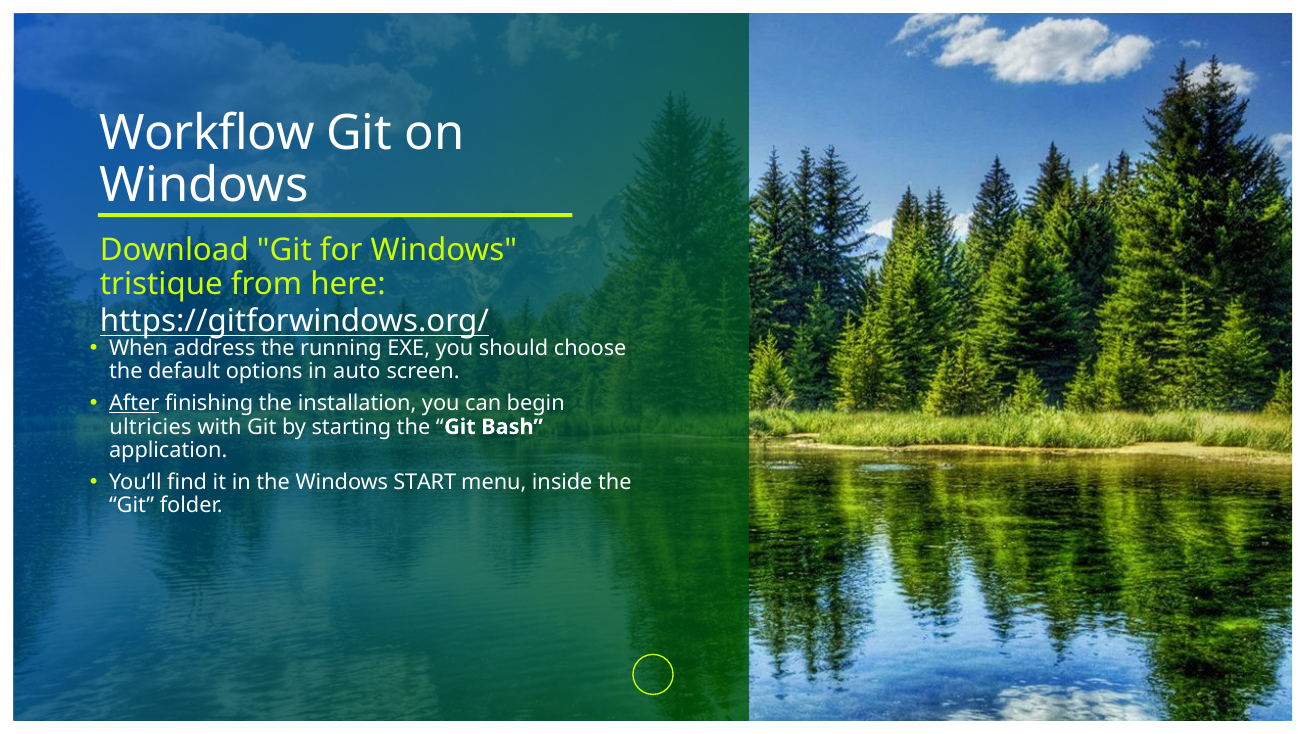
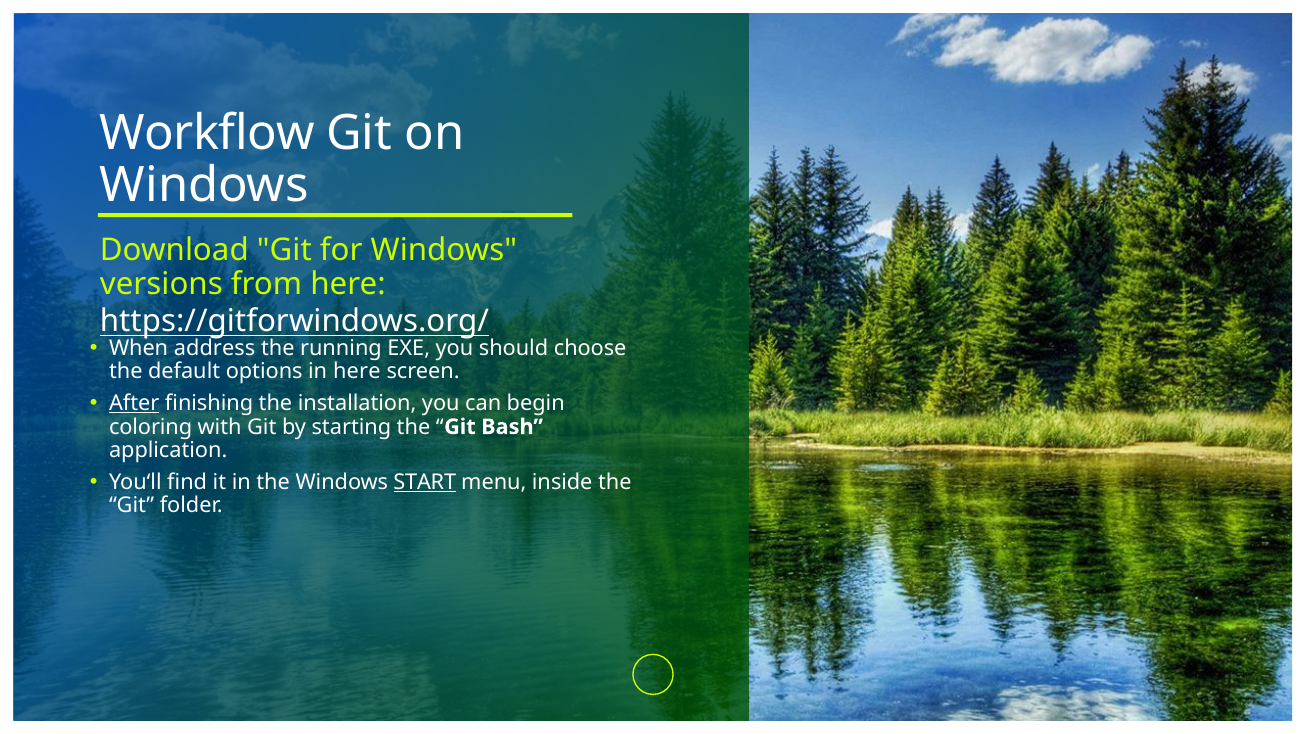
tristique: tristique -> versions (161, 284)
in auto: auto -> here (357, 372)
ultricies: ultricies -> coloring (151, 427)
START underline: none -> present (425, 482)
